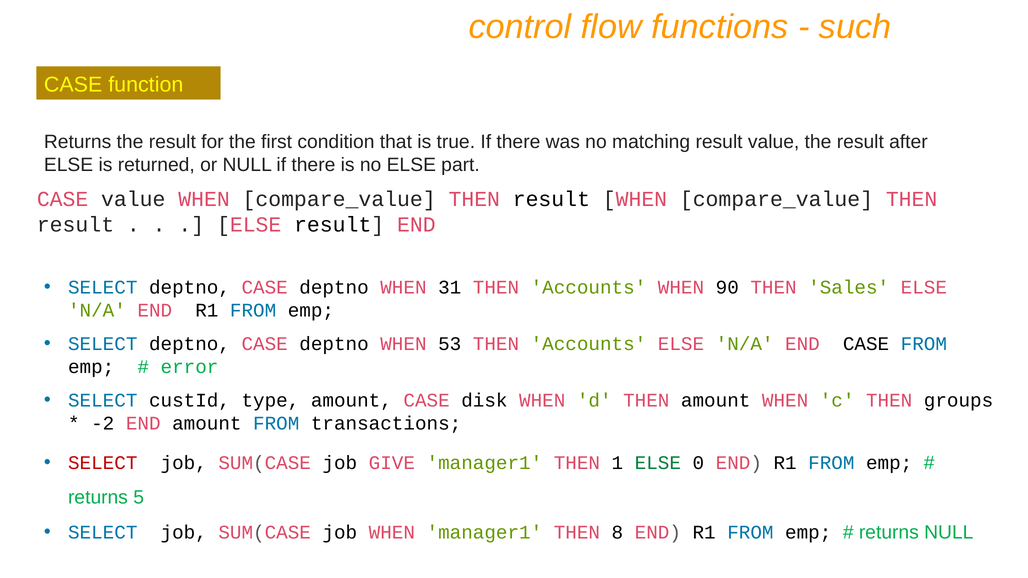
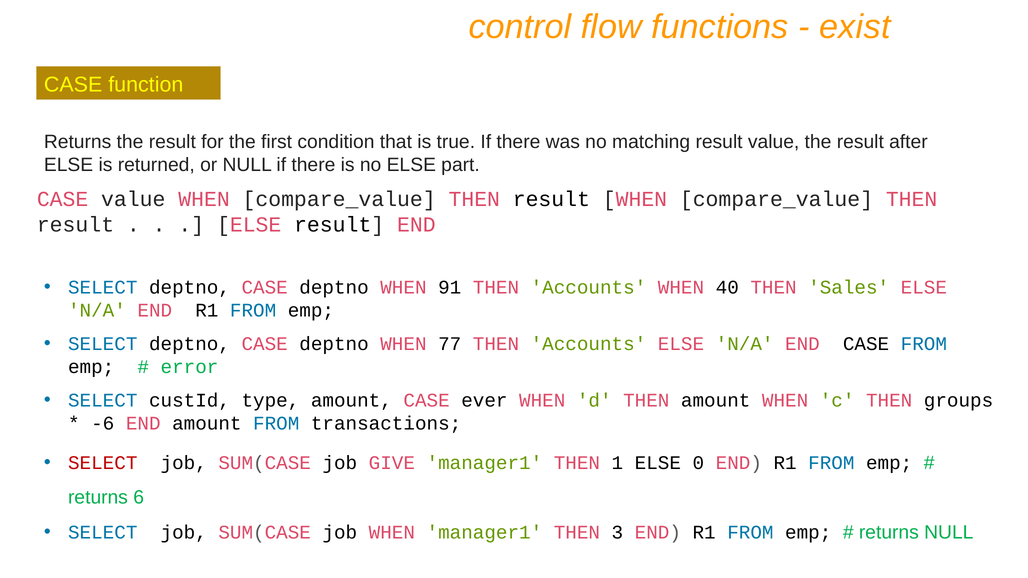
such: such -> exist (855, 27)
31: 31 -> 91 (450, 288)
90: 90 -> 40 (727, 288)
53: 53 -> 77 (450, 344)
disk: disk -> ever (484, 401)
-2: -2 -> -6 (103, 424)
ELSE colour: green -> black (658, 463)
5: 5 -> 6 (139, 498)
8: 8 -> 3 (617, 533)
